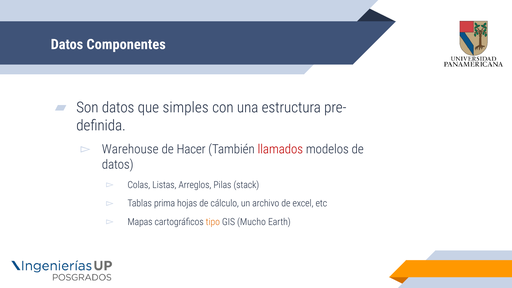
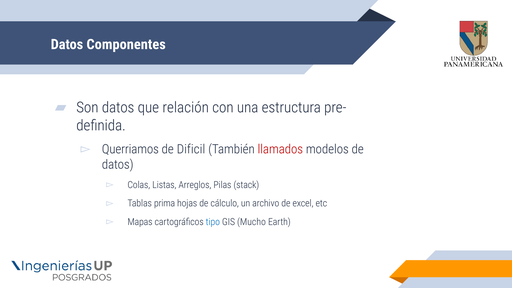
simples: simples -> relación (186, 108)
Warehouse: Warehouse -> Querriamos (130, 149)
Hacer: Hacer -> Dificil (191, 149)
tipo colour: orange -> blue (213, 222)
